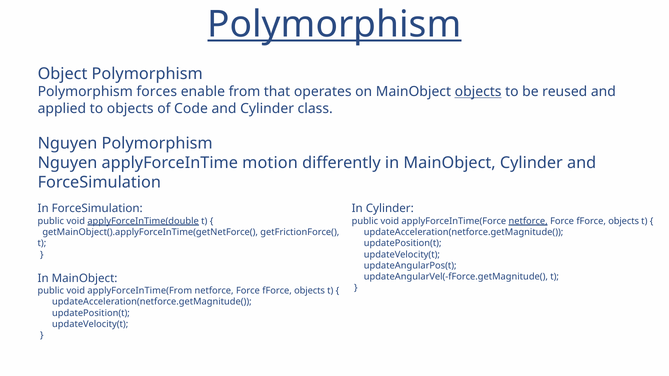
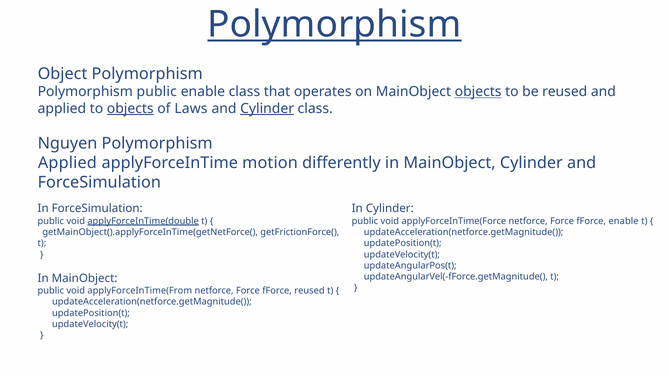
Polymorphism forces: forces -> public (157, 92)
enable from: from -> class (244, 92)
objects underline: none -> present (130, 109)
Code: Code -> Laws (191, 109)
Cylinder underline: none -> present (267, 109)
Nguyen: Nguyen -> Applied (67, 163)
netforce underline: present -> none (528, 221)
objects: objects -> enable (624, 221)
objects: objects -> reused (309, 291)
